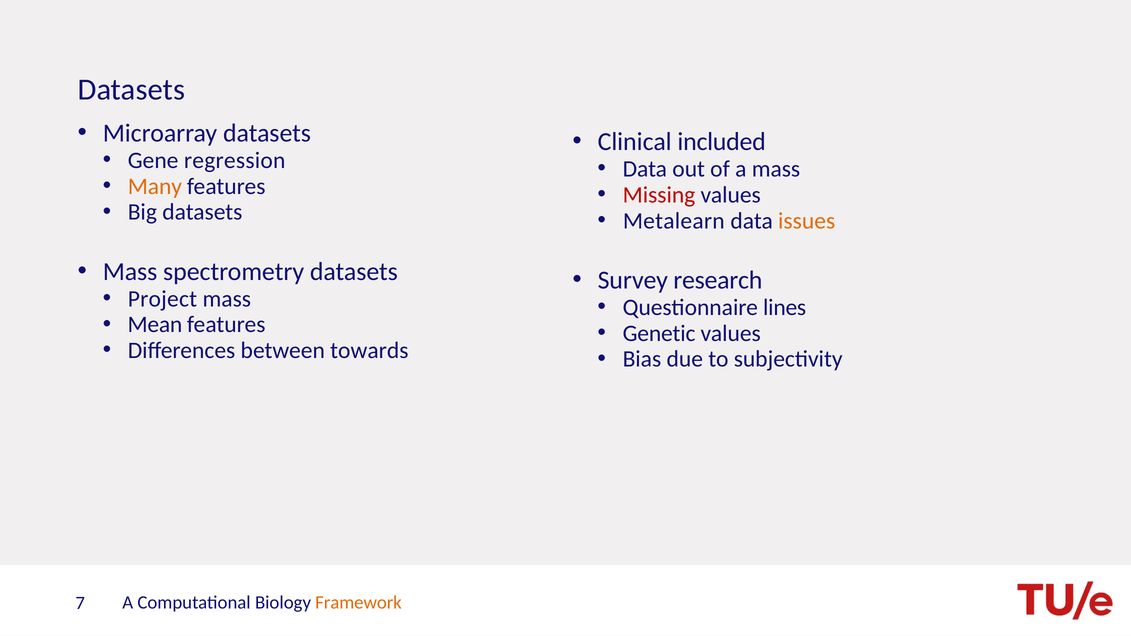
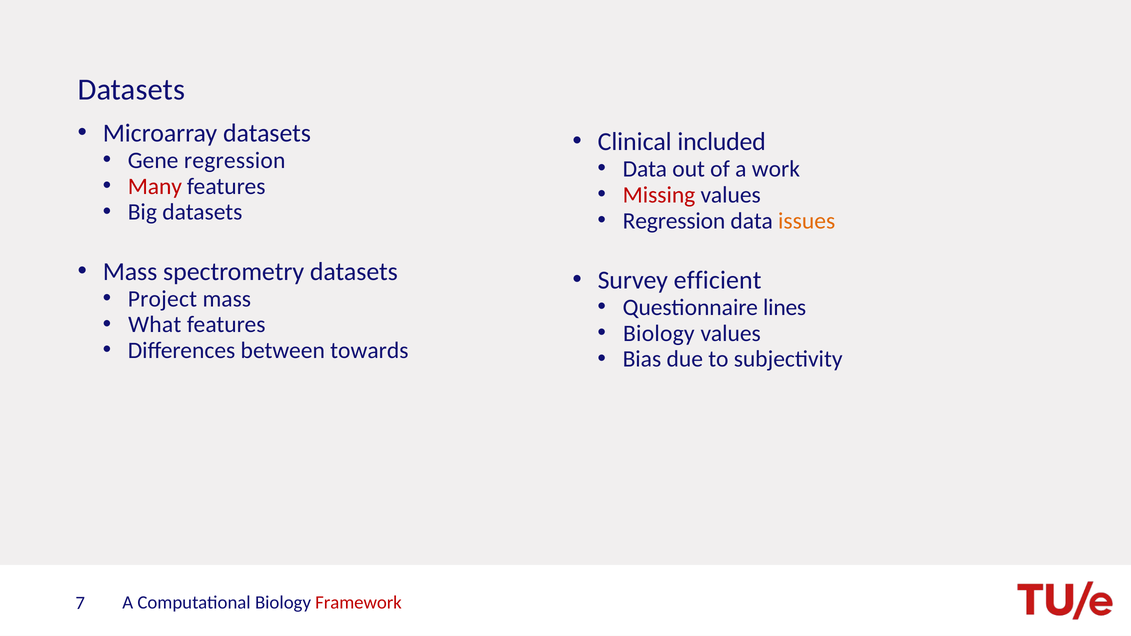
a mass: mass -> work (776, 169)
Many colour: orange -> red (155, 186)
Metalearn: Metalearn -> Regression (674, 221)
research: research -> efficient (718, 280)
Mean: Mean -> What (155, 325)
Genetic: Genetic -> Biology (659, 333)
Framework colour: orange -> red (359, 603)
